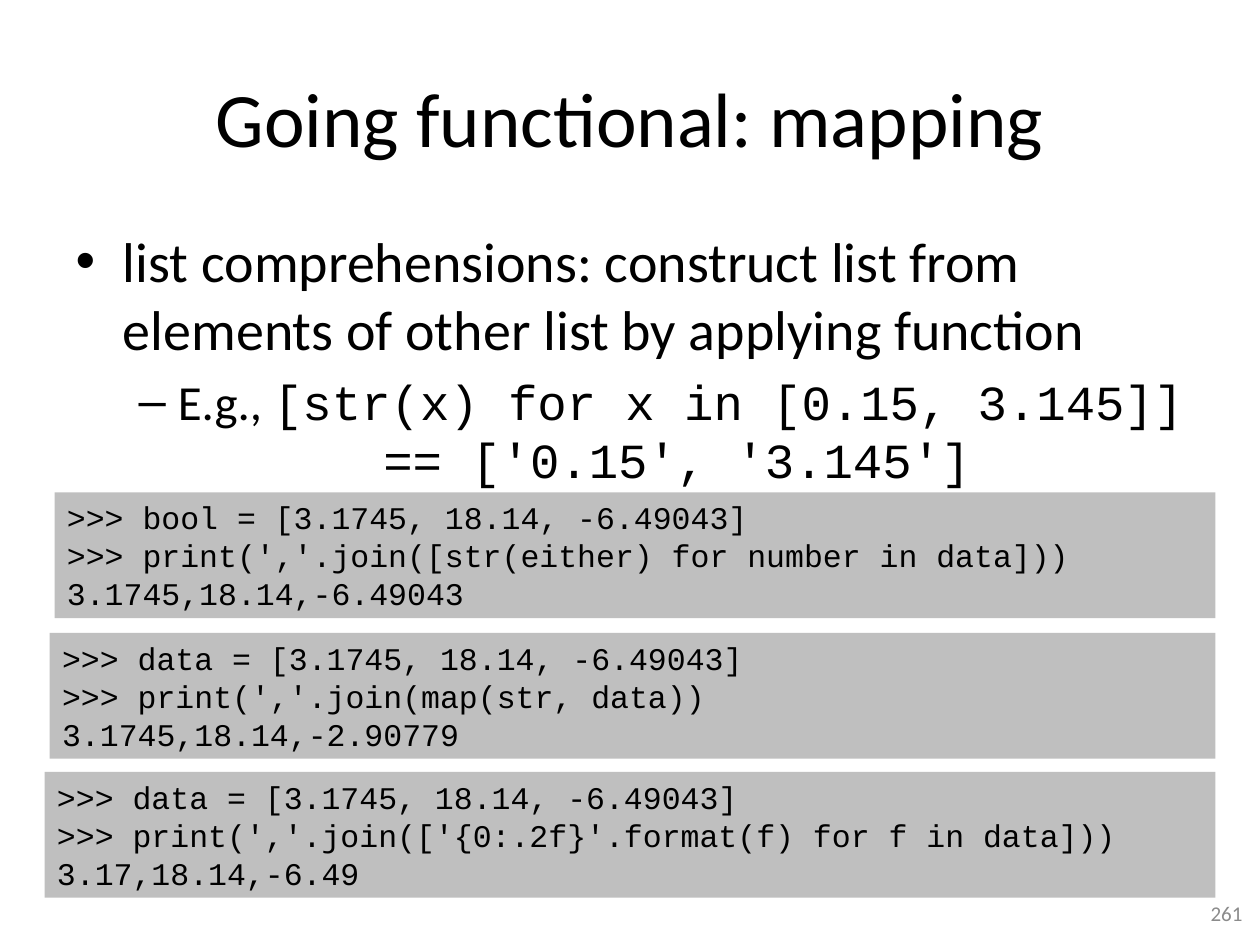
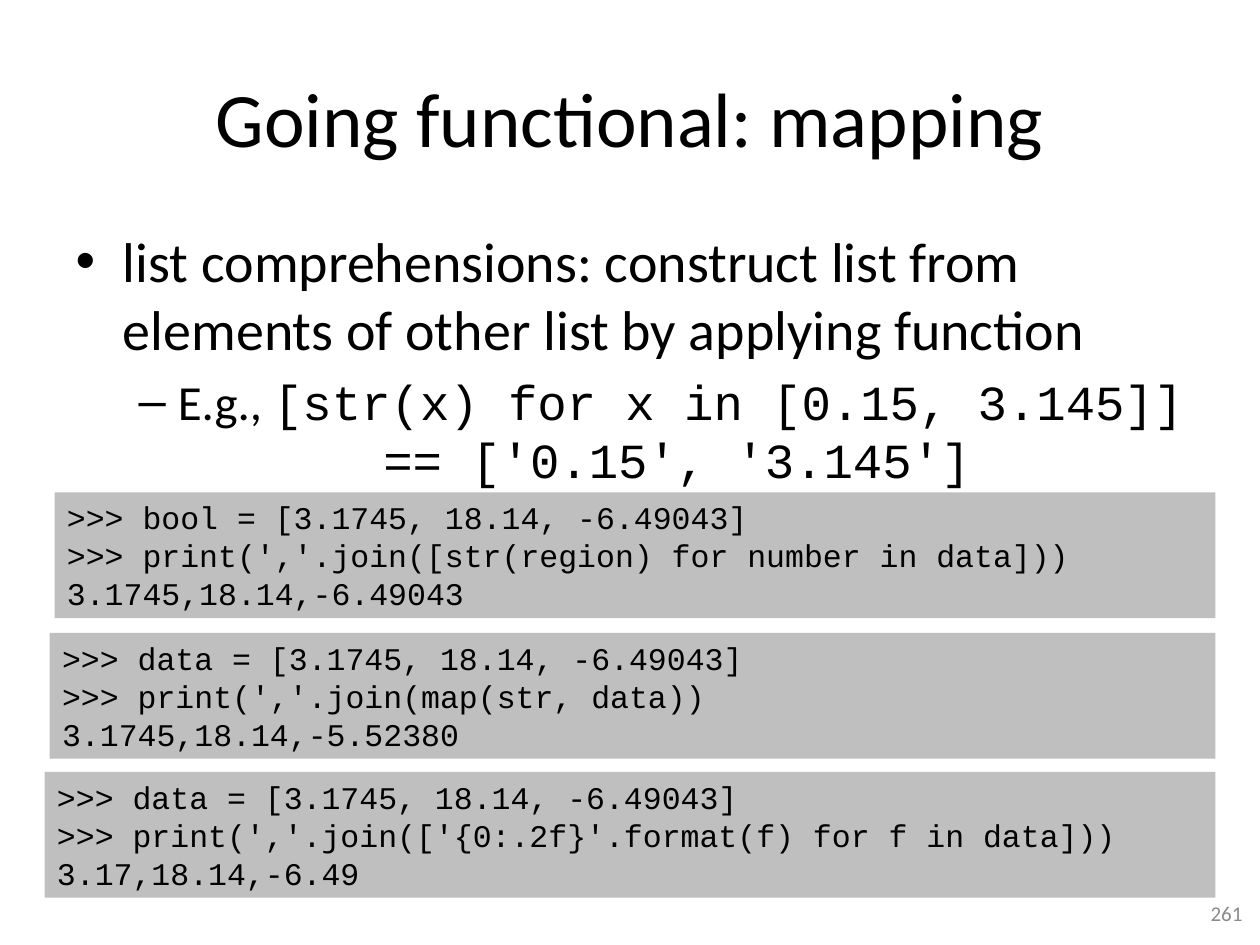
print(','.join([str(either: print(','.join([str(either -> print(','.join([str(region (398, 557)
3.1745,18.14,-2.90779: 3.1745,18.14,-2.90779 -> 3.1745,18.14,-5.52380 (261, 736)
